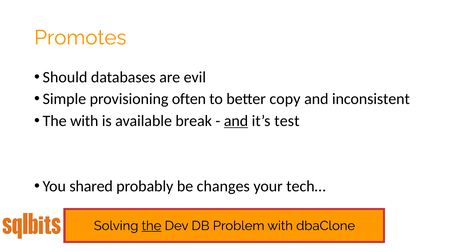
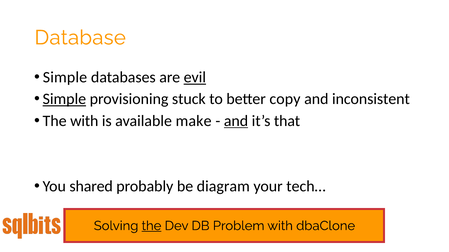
Promotes: Promotes -> Database (80, 38)
Should: Should -> Simple (65, 77)
evil underline: none -> present (195, 77)
Simple underline: none -> present (64, 99)
often: often -> stuck (189, 99)
break: break -> make (194, 121)
test: test -> that (287, 121)
changes: changes -> diagram (223, 187)
